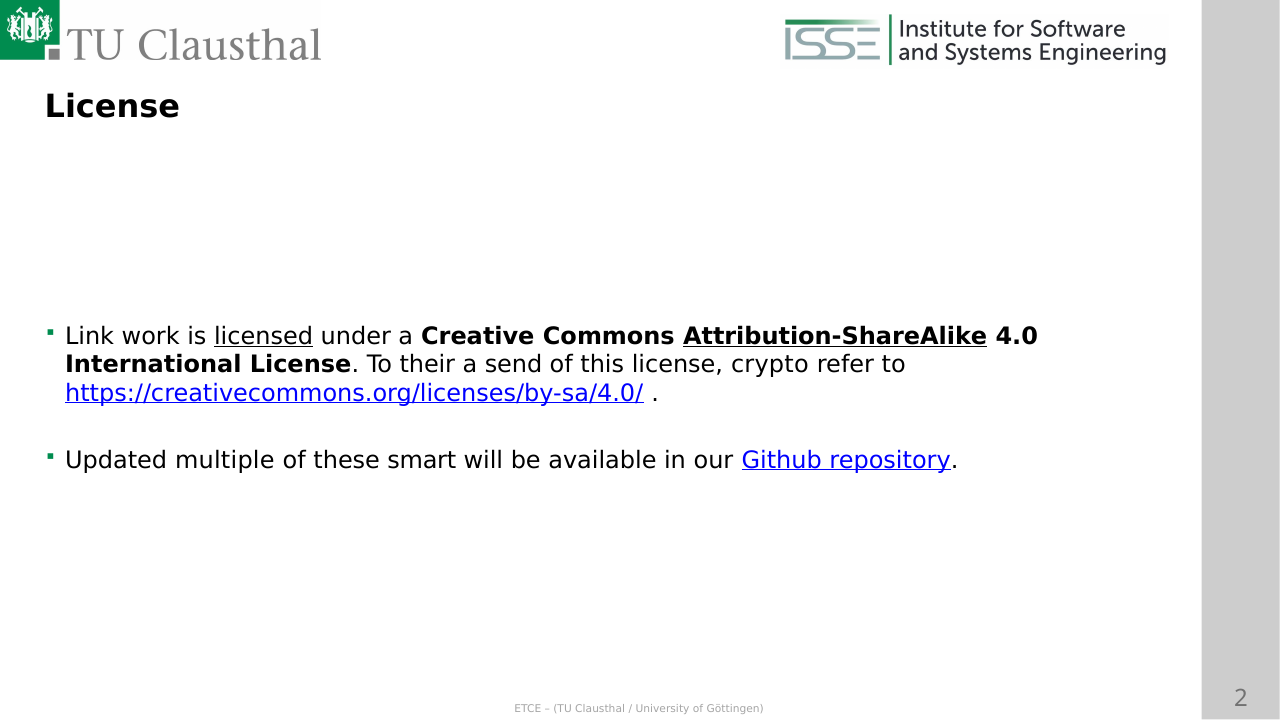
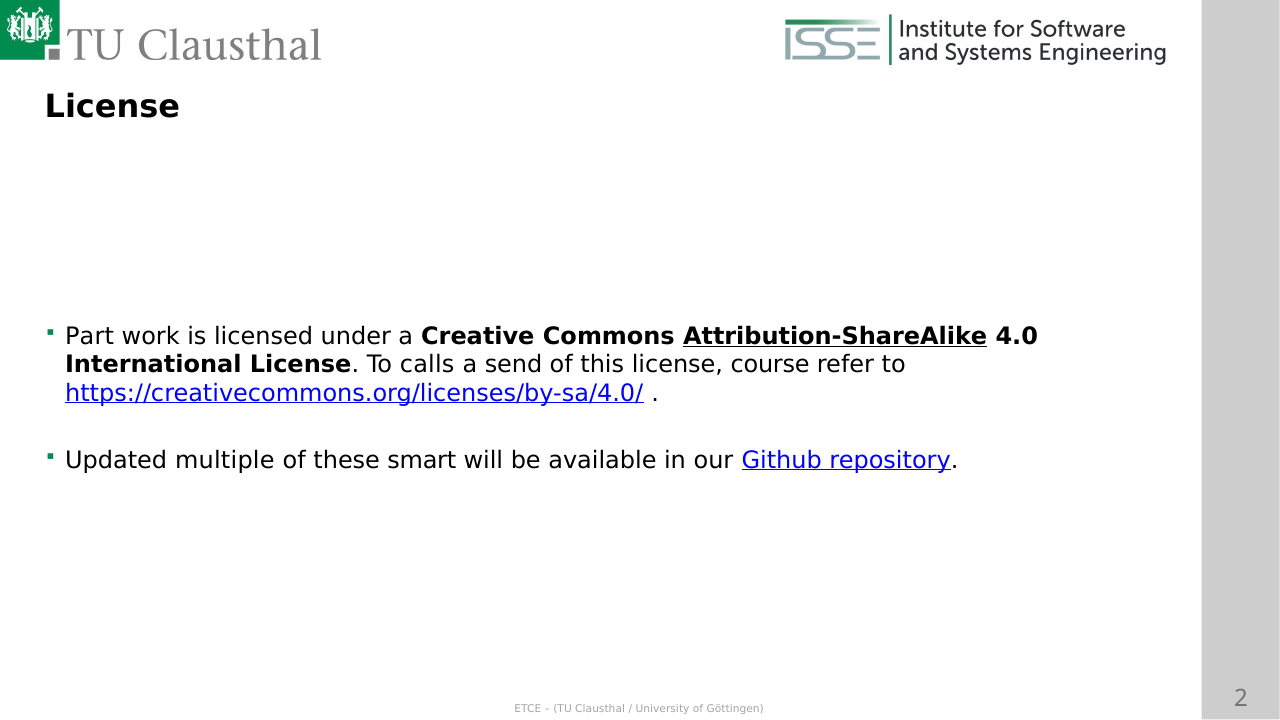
Link: Link -> Part (90, 336)
licensed underline: present -> none (264, 336)
their: their -> calls (427, 365)
crypto: crypto -> course (770, 365)
